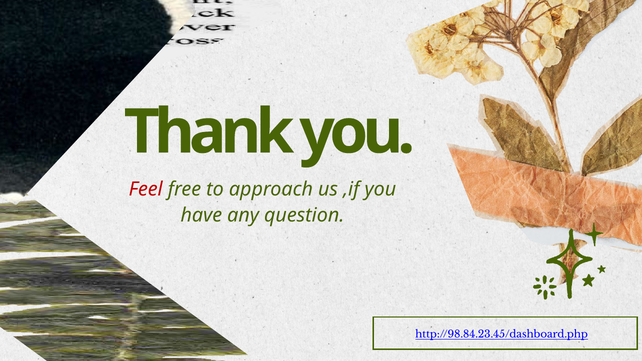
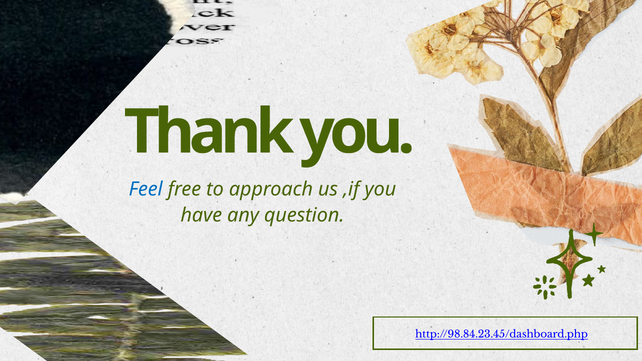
Feel colour: red -> blue (146, 190)
